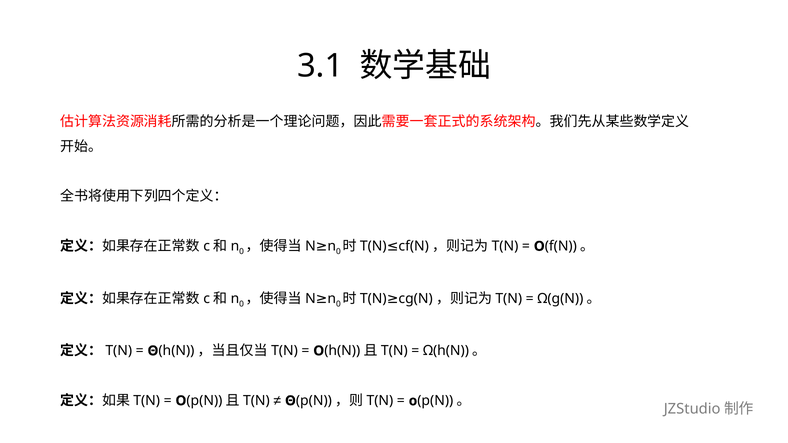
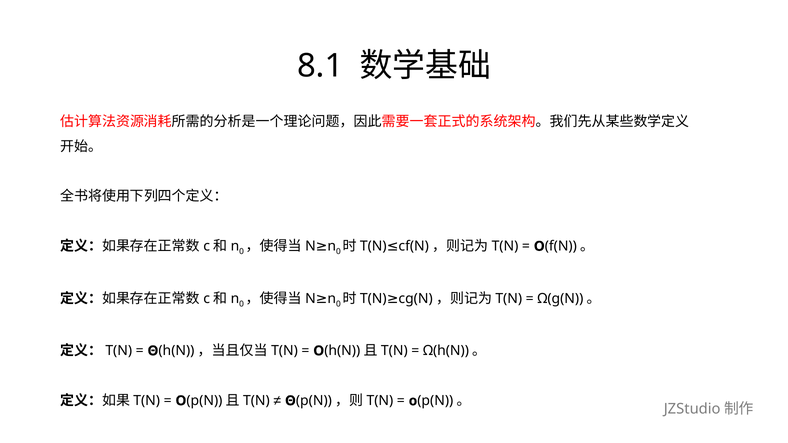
3.1: 3.1 -> 8.1 (320, 66)
